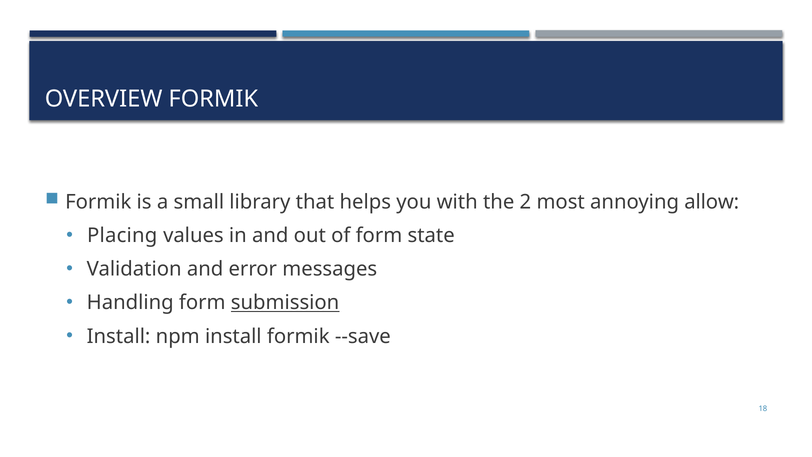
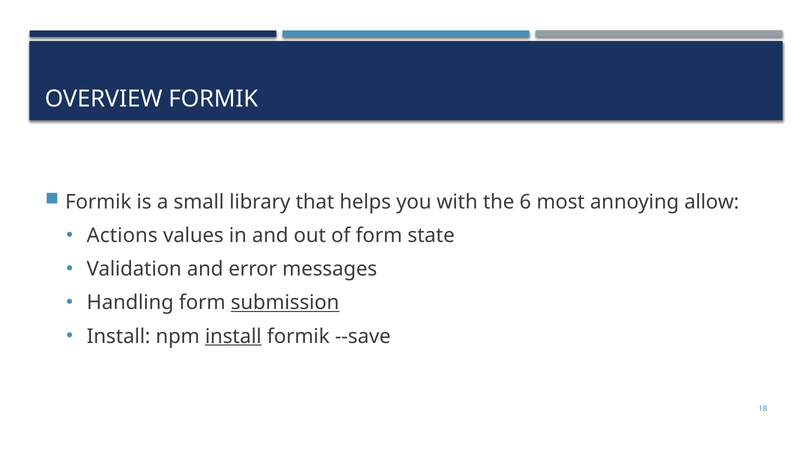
2: 2 -> 6 (525, 202)
Placing: Placing -> Actions (122, 236)
install underline: none -> present (233, 336)
